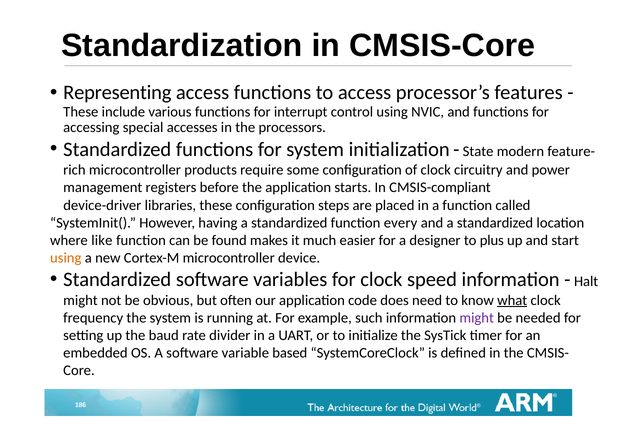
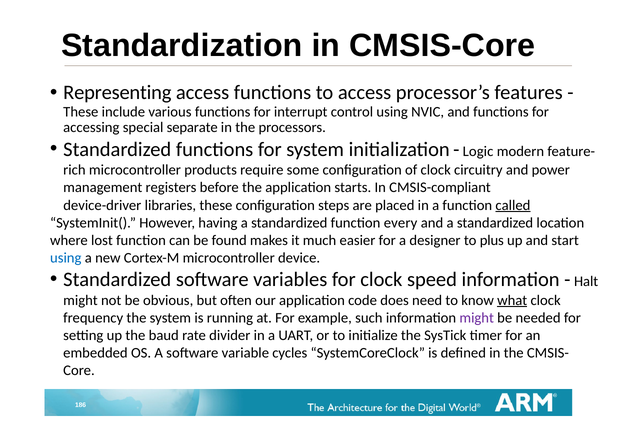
accesses: accesses -> separate (192, 128)
State: State -> Logic (478, 151)
called underline: none -> present (513, 205)
like: like -> lost (102, 240)
using colour: orange -> blue (66, 258)
based: based -> cycles (290, 353)
